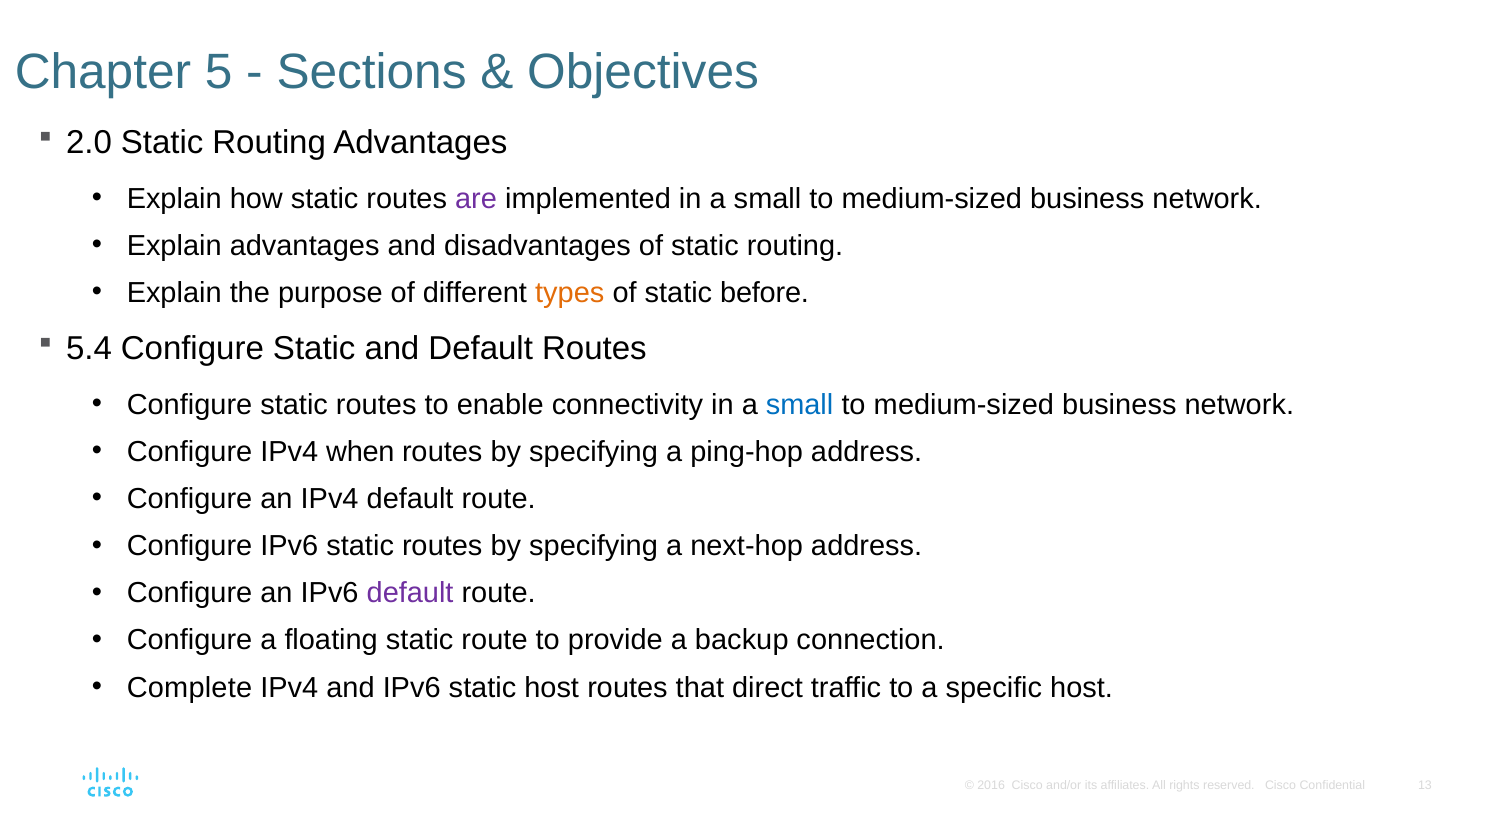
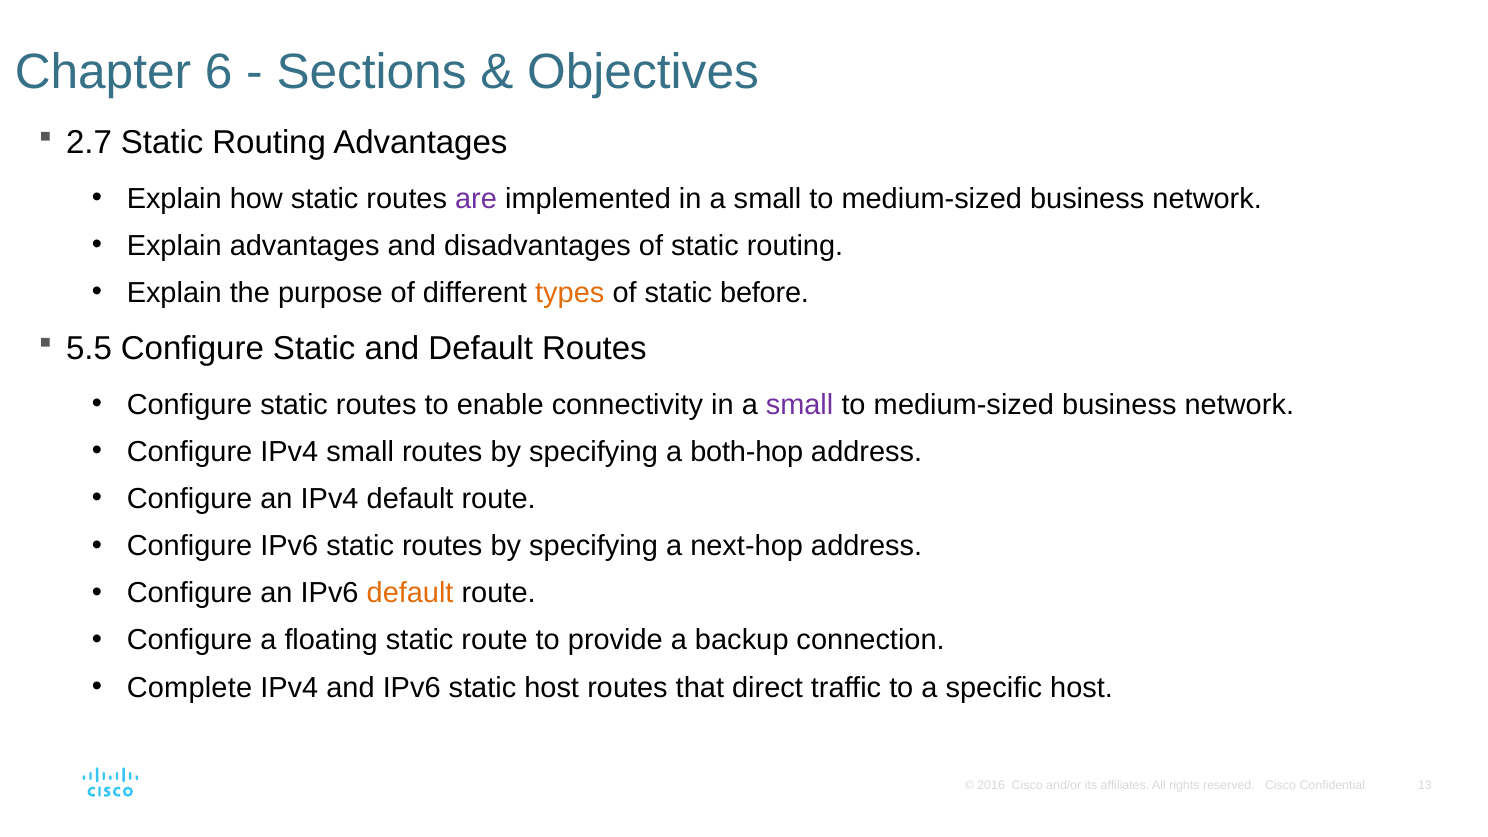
5: 5 -> 6 (219, 72)
2.0: 2.0 -> 2.7 (89, 143)
5.4: 5.4 -> 5.5 (89, 349)
small colour: blue -> purple (800, 405)
IPv4 when: when -> small (360, 452)
ping-hop: ping-hop -> both-hop (747, 452)
default colour: purple -> orange (410, 593)
